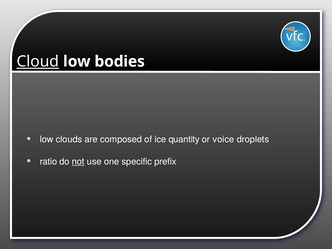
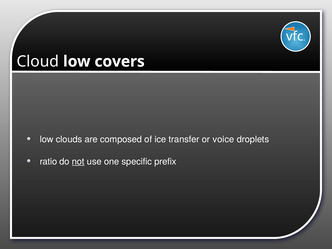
Cloud underline: present -> none (38, 61)
bodies: bodies -> covers (120, 61)
quantity: quantity -> transfer (184, 139)
